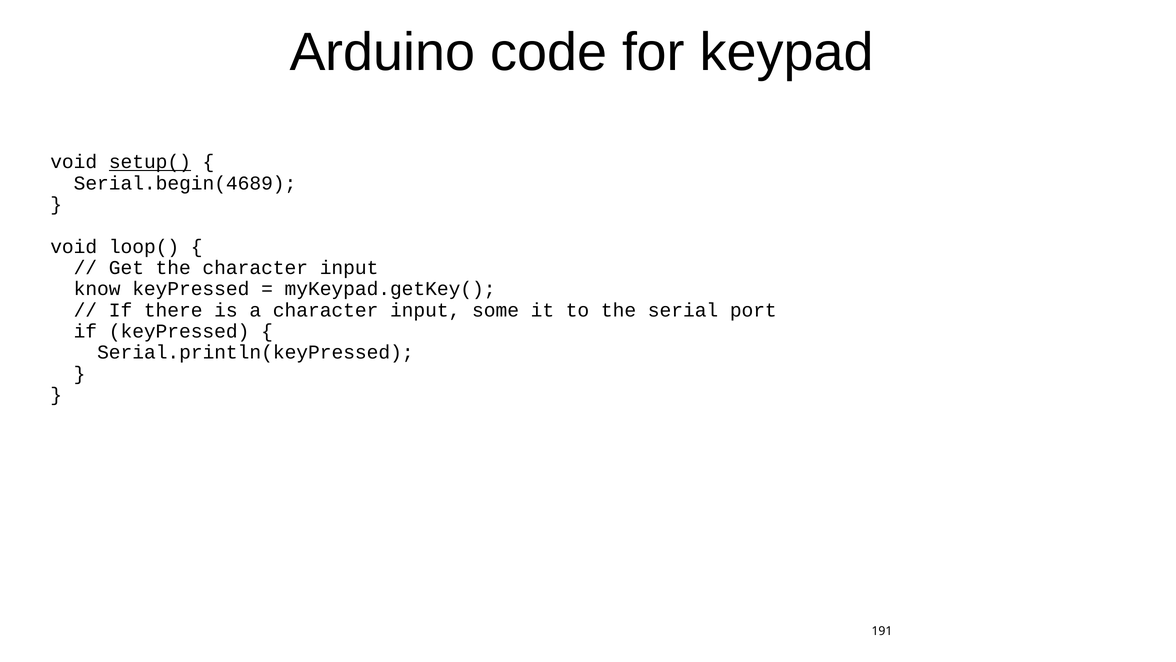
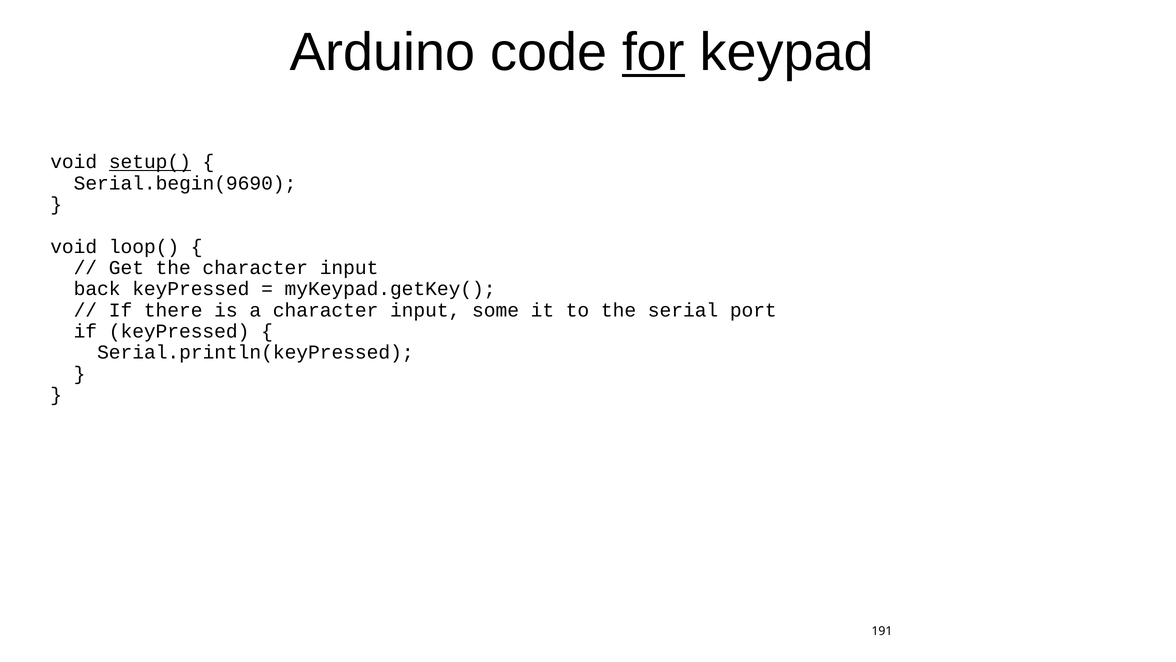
for underline: none -> present (653, 52)
Serial.begin(4689: Serial.begin(4689 -> Serial.begin(9690 (185, 183)
know: know -> back (97, 289)
